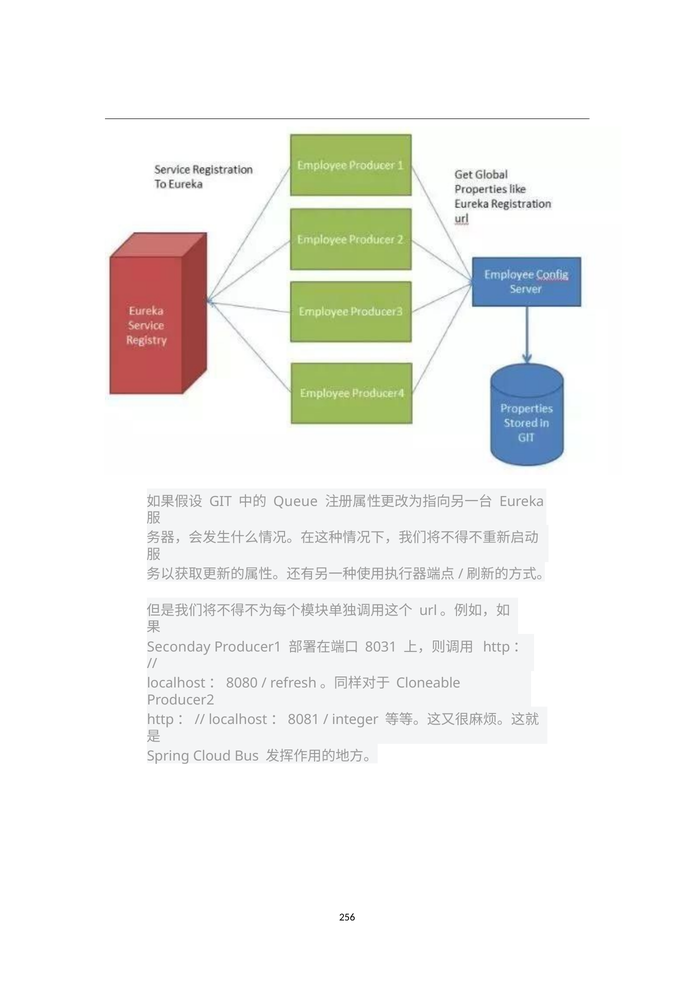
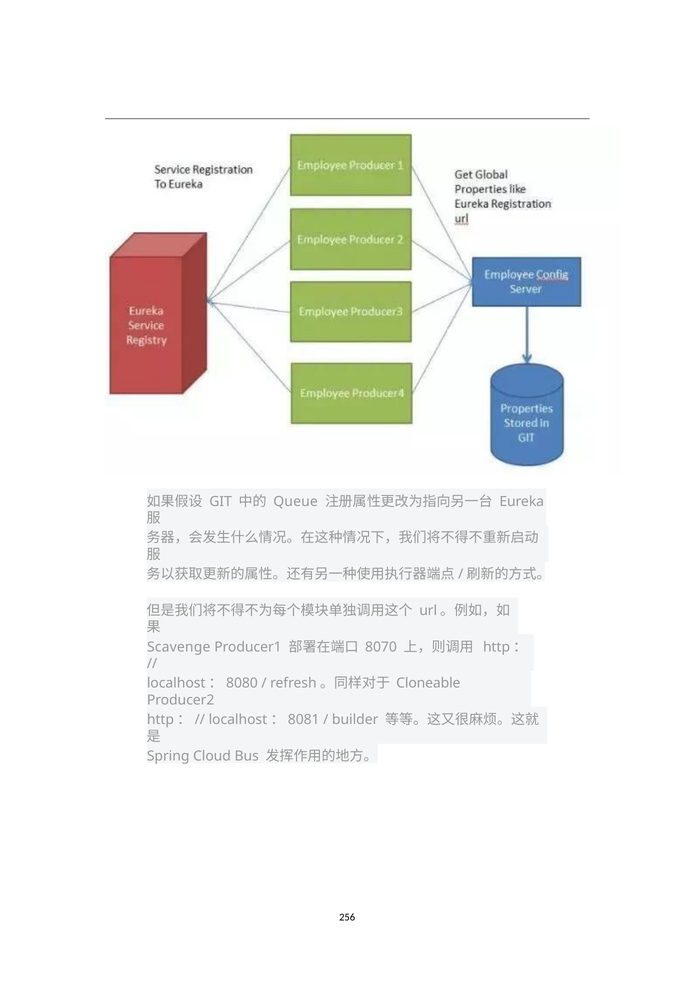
Seconday: Seconday -> Scavenge (179, 648)
8031: 8031 -> 8070 (381, 648)
integer: integer -> builder (355, 720)
